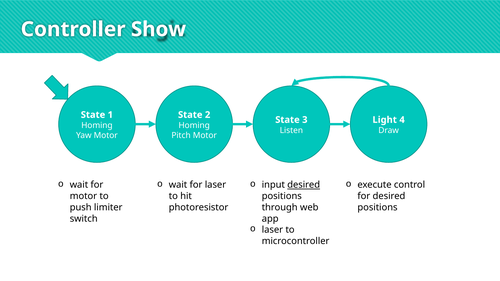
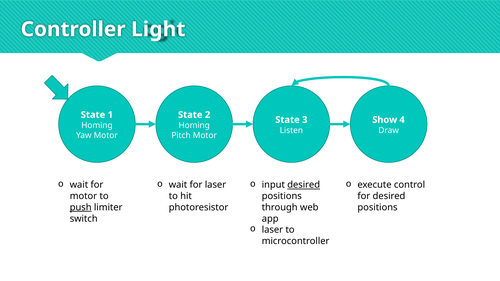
Show: Show -> Light (158, 29)
Light: Light -> Show (385, 120)
push underline: none -> present (81, 208)
